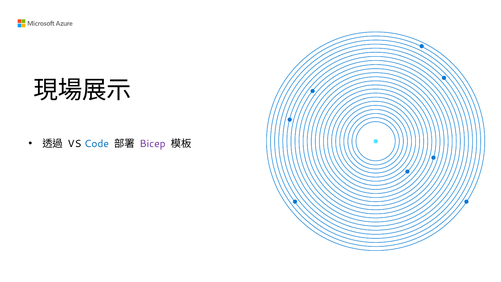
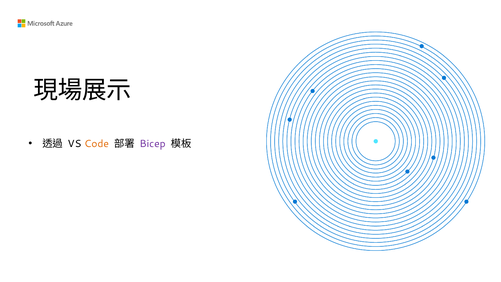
Code colour: blue -> orange (97, 144)
